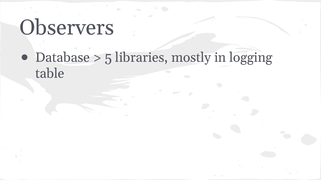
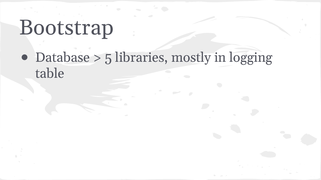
Observers: Observers -> Bootstrap (67, 28)
